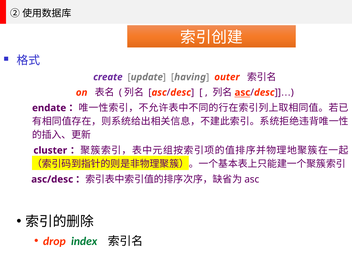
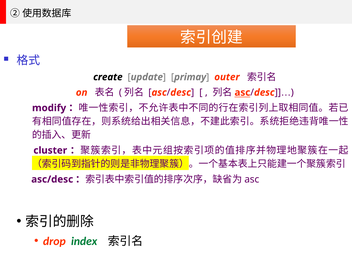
create colour: purple -> black (108, 77)
having: having -> primay (190, 77)
endate: endate -> modify (49, 108)
